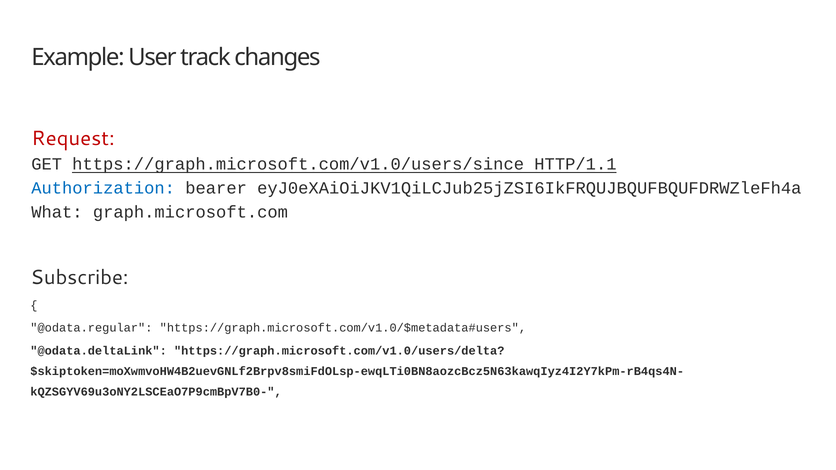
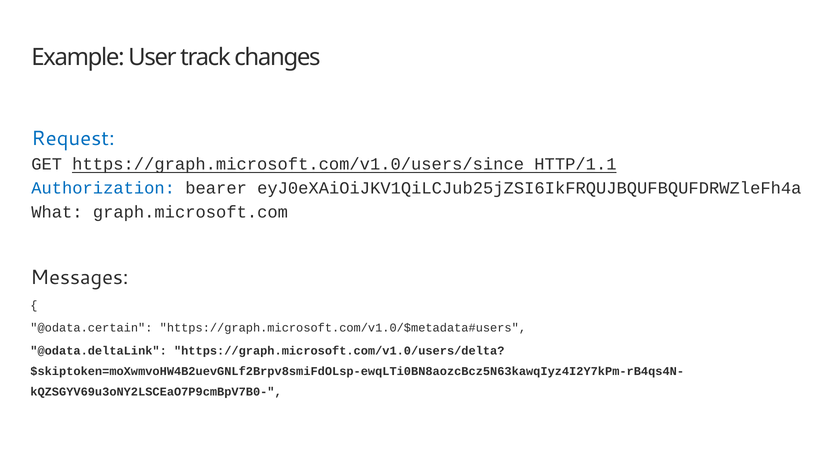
Request colour: red -> blue (73, 139)
Subscribe: Subscribe -> Messages (79, 278)
@odata.regular: @odata.regular -> @odata.certain (91, 328)
